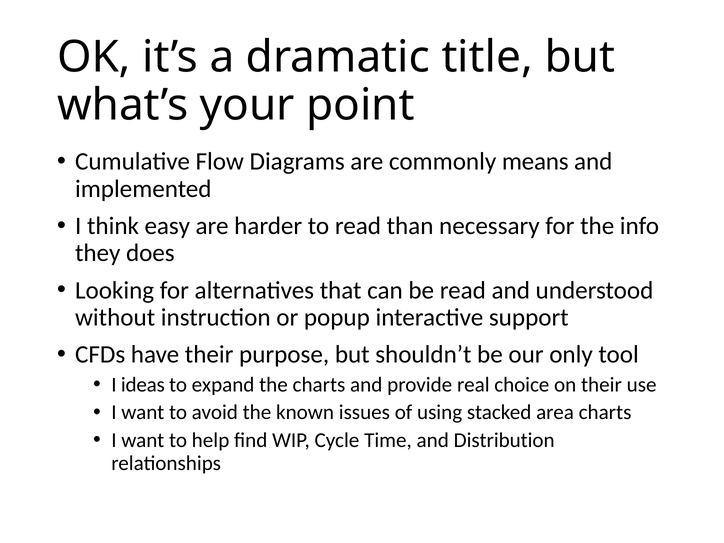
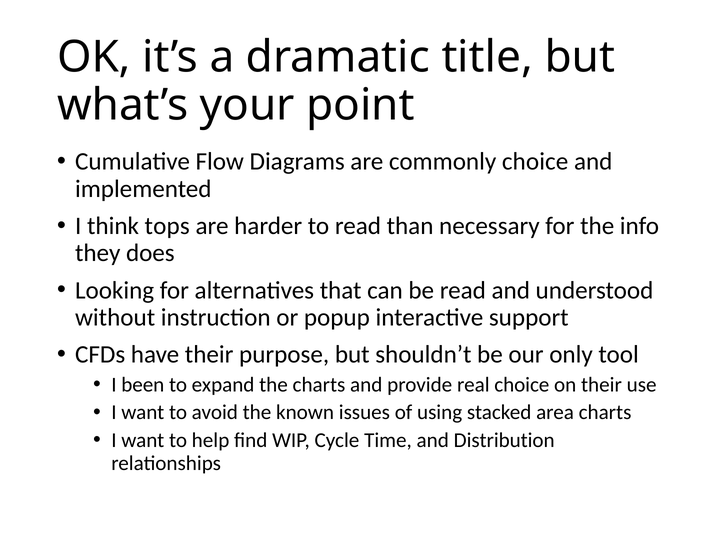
commonly means: means -> choice (535, 162)
easy: easy -> tops (167, 226)
ideas: ideas -> been (143, 385)
